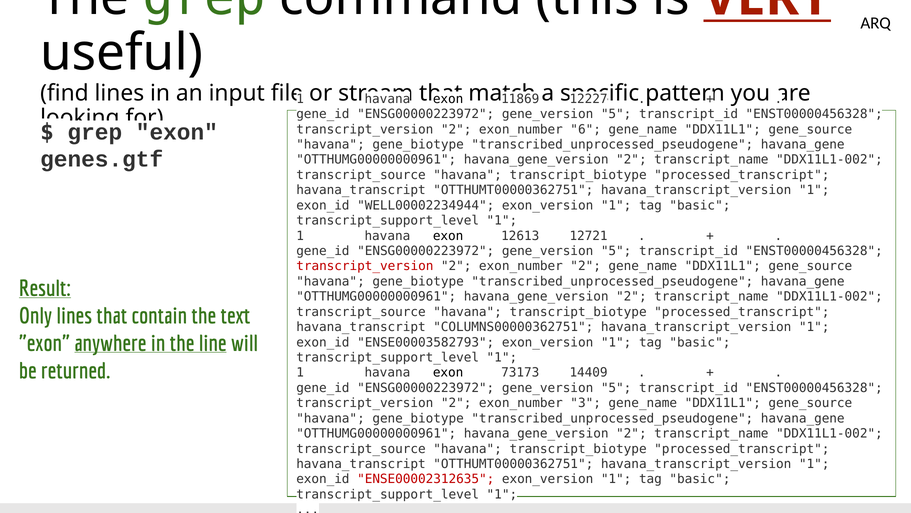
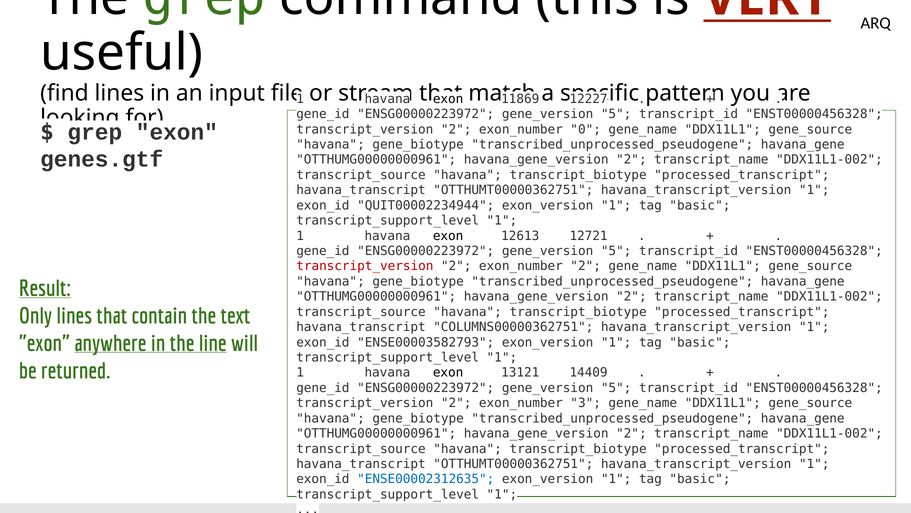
6: 6 -> 0 (586, 129)
WELL00002234944: WELL00002234944 -> QUIT00002234944 (426, 205)
73173: 73173 -> 13121 (520, 372)
ENSE00002312635 colour: red -> blue (426, 479)
